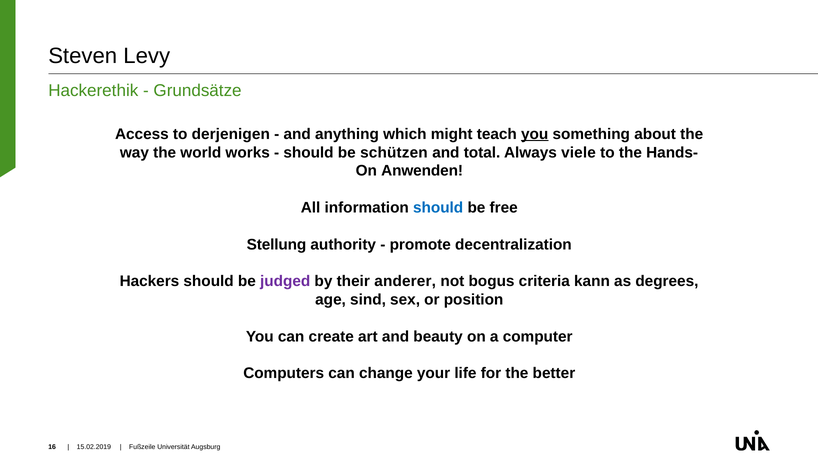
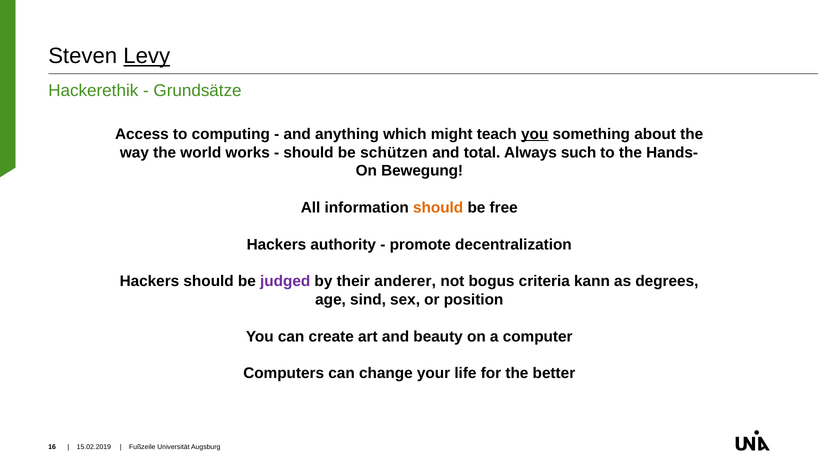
Levy underline: none -> present (147, 56)
derjenigen: derjenigen -> computing (231, 134)
viele: viele -> such (579, 153)
Anwenden: Anwenden -> Bewegung (422, 171)
should colour: blue -> orange (438, 208)
Stellung: Stellung -> Hackers (276, 245)
